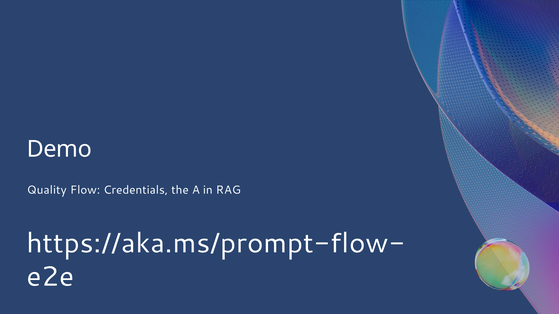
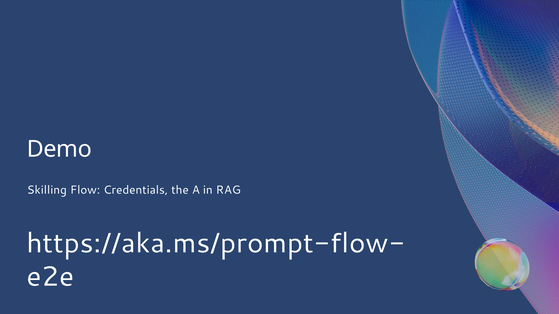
Quality: Quality -> Skilling (47, 190)
